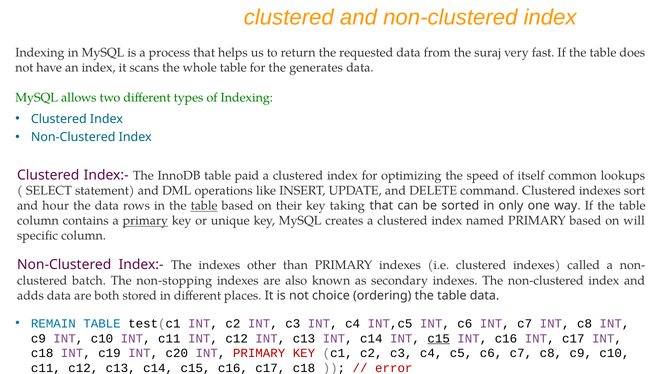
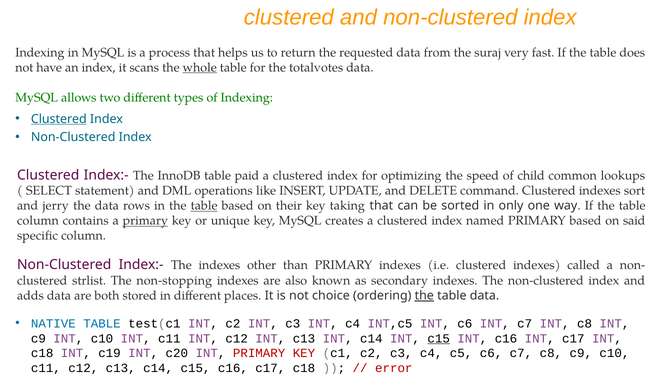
whole underline: none -> present (200, 67)
generates: generates -> totalvotes (316, 67)
Clustered underline: none -> present (59, 119)
itself: itself -> child (531, 176)
hour: hour -> jerry (56, 206)
will: will -> said (634, 221)
batch: batch -> strlist (89, 281)
the underline: none -> present (424, 296)
REMAIN: REMAIN -> NATIVE (53, 324)
